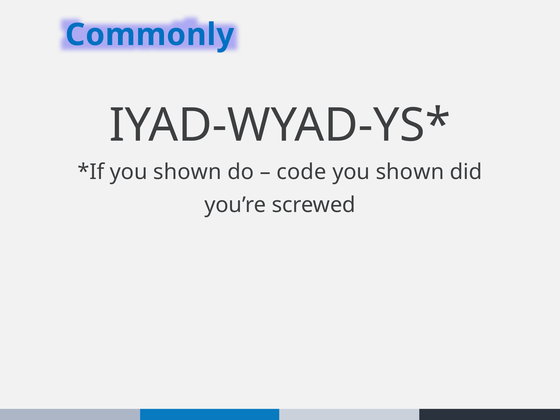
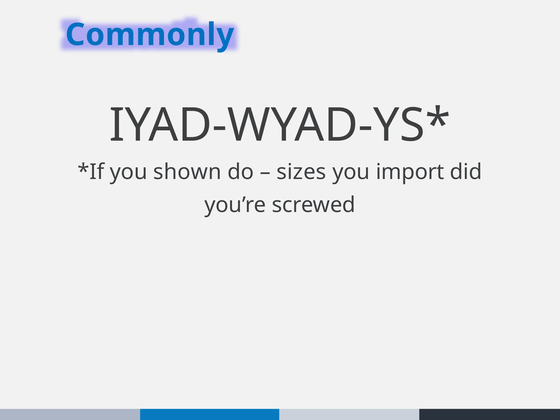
code: code -> sizes (301, 172)
shown: shown -> import (410, 172)
